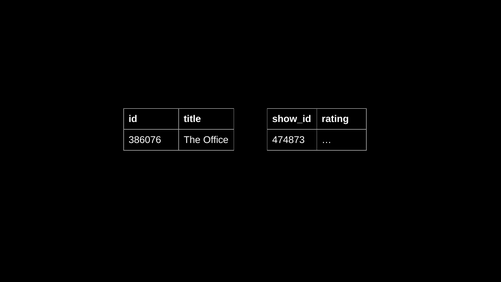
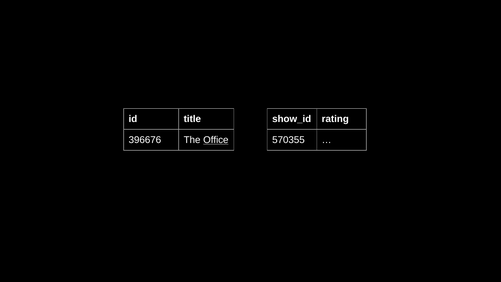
386076: 386076 -> 396676 (145, 140)
Office underline: none -> present (216, 140)
474873: 474873 -> 570355 (288, 140)
